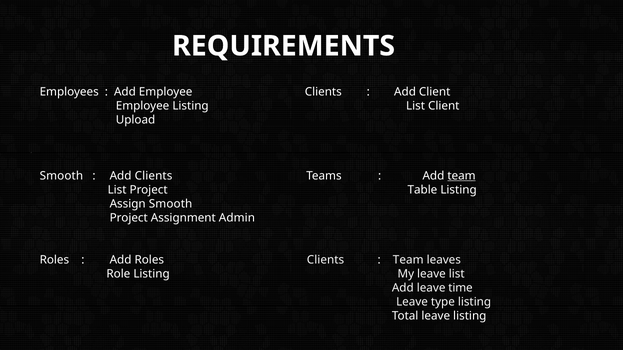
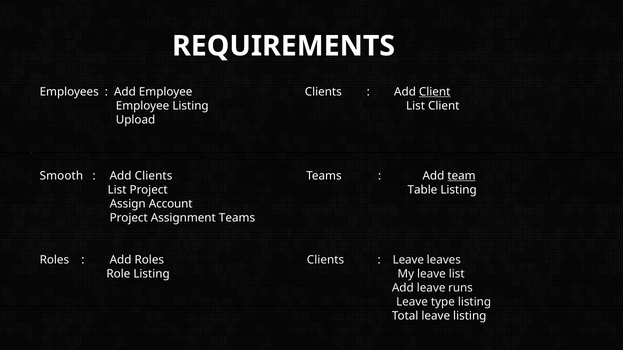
Client underline: none -> present (435, 92)
Assign Smooth: Smooth -> Account (171, 204)
Assignment Admin: Admin -> Teams (237, 218)
Team: Team -> Leave (408, 260)
time: time -> runs (460, 288)
